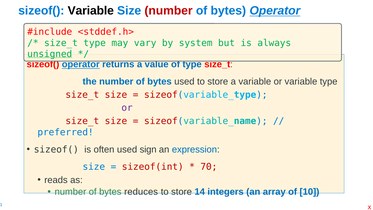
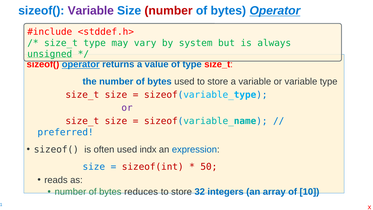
Variable colour: black -> purple (91, 11)
sign: sign -> indx (148, 149)
70: 70 -> 50 (209, 167)
14: 14 -> 32 (200, 192)
